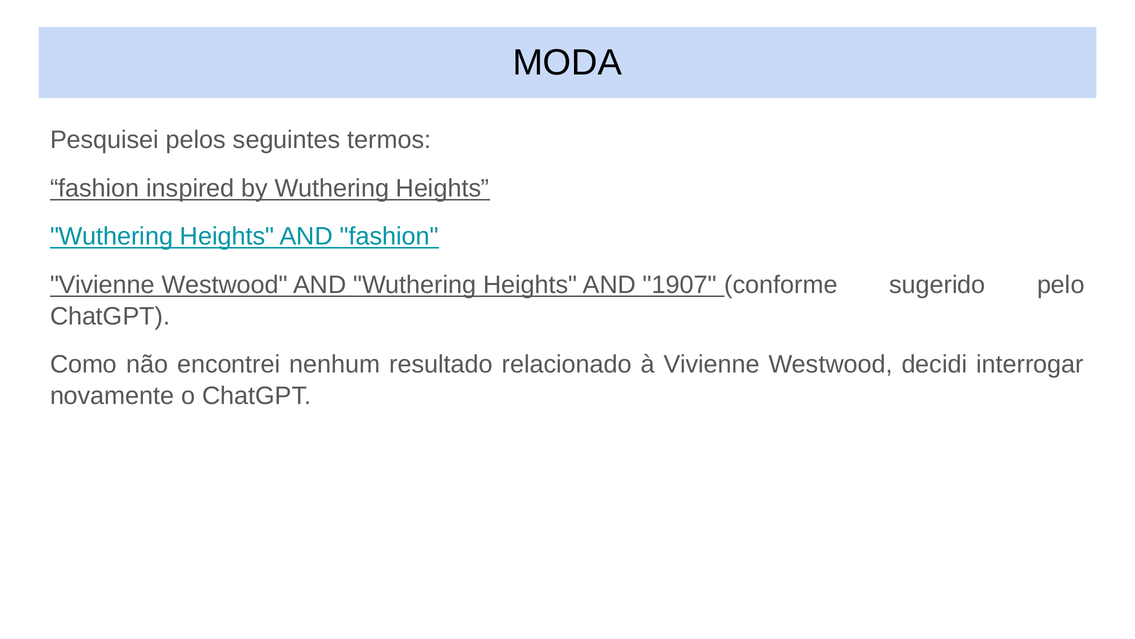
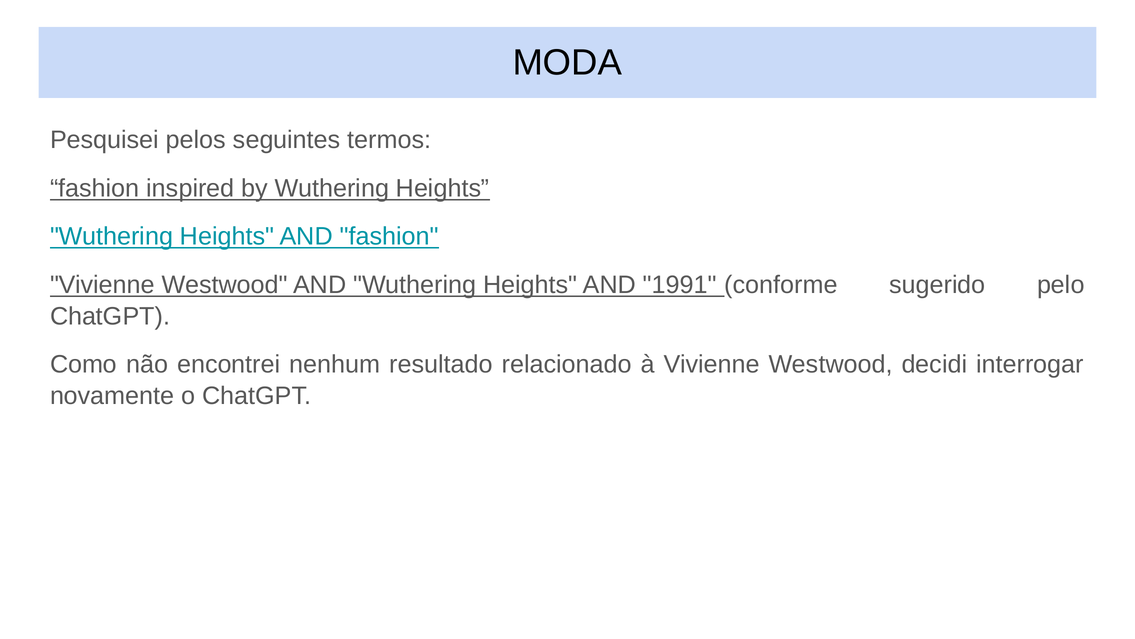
1907: 1907 -> 1991 (680, 285)
